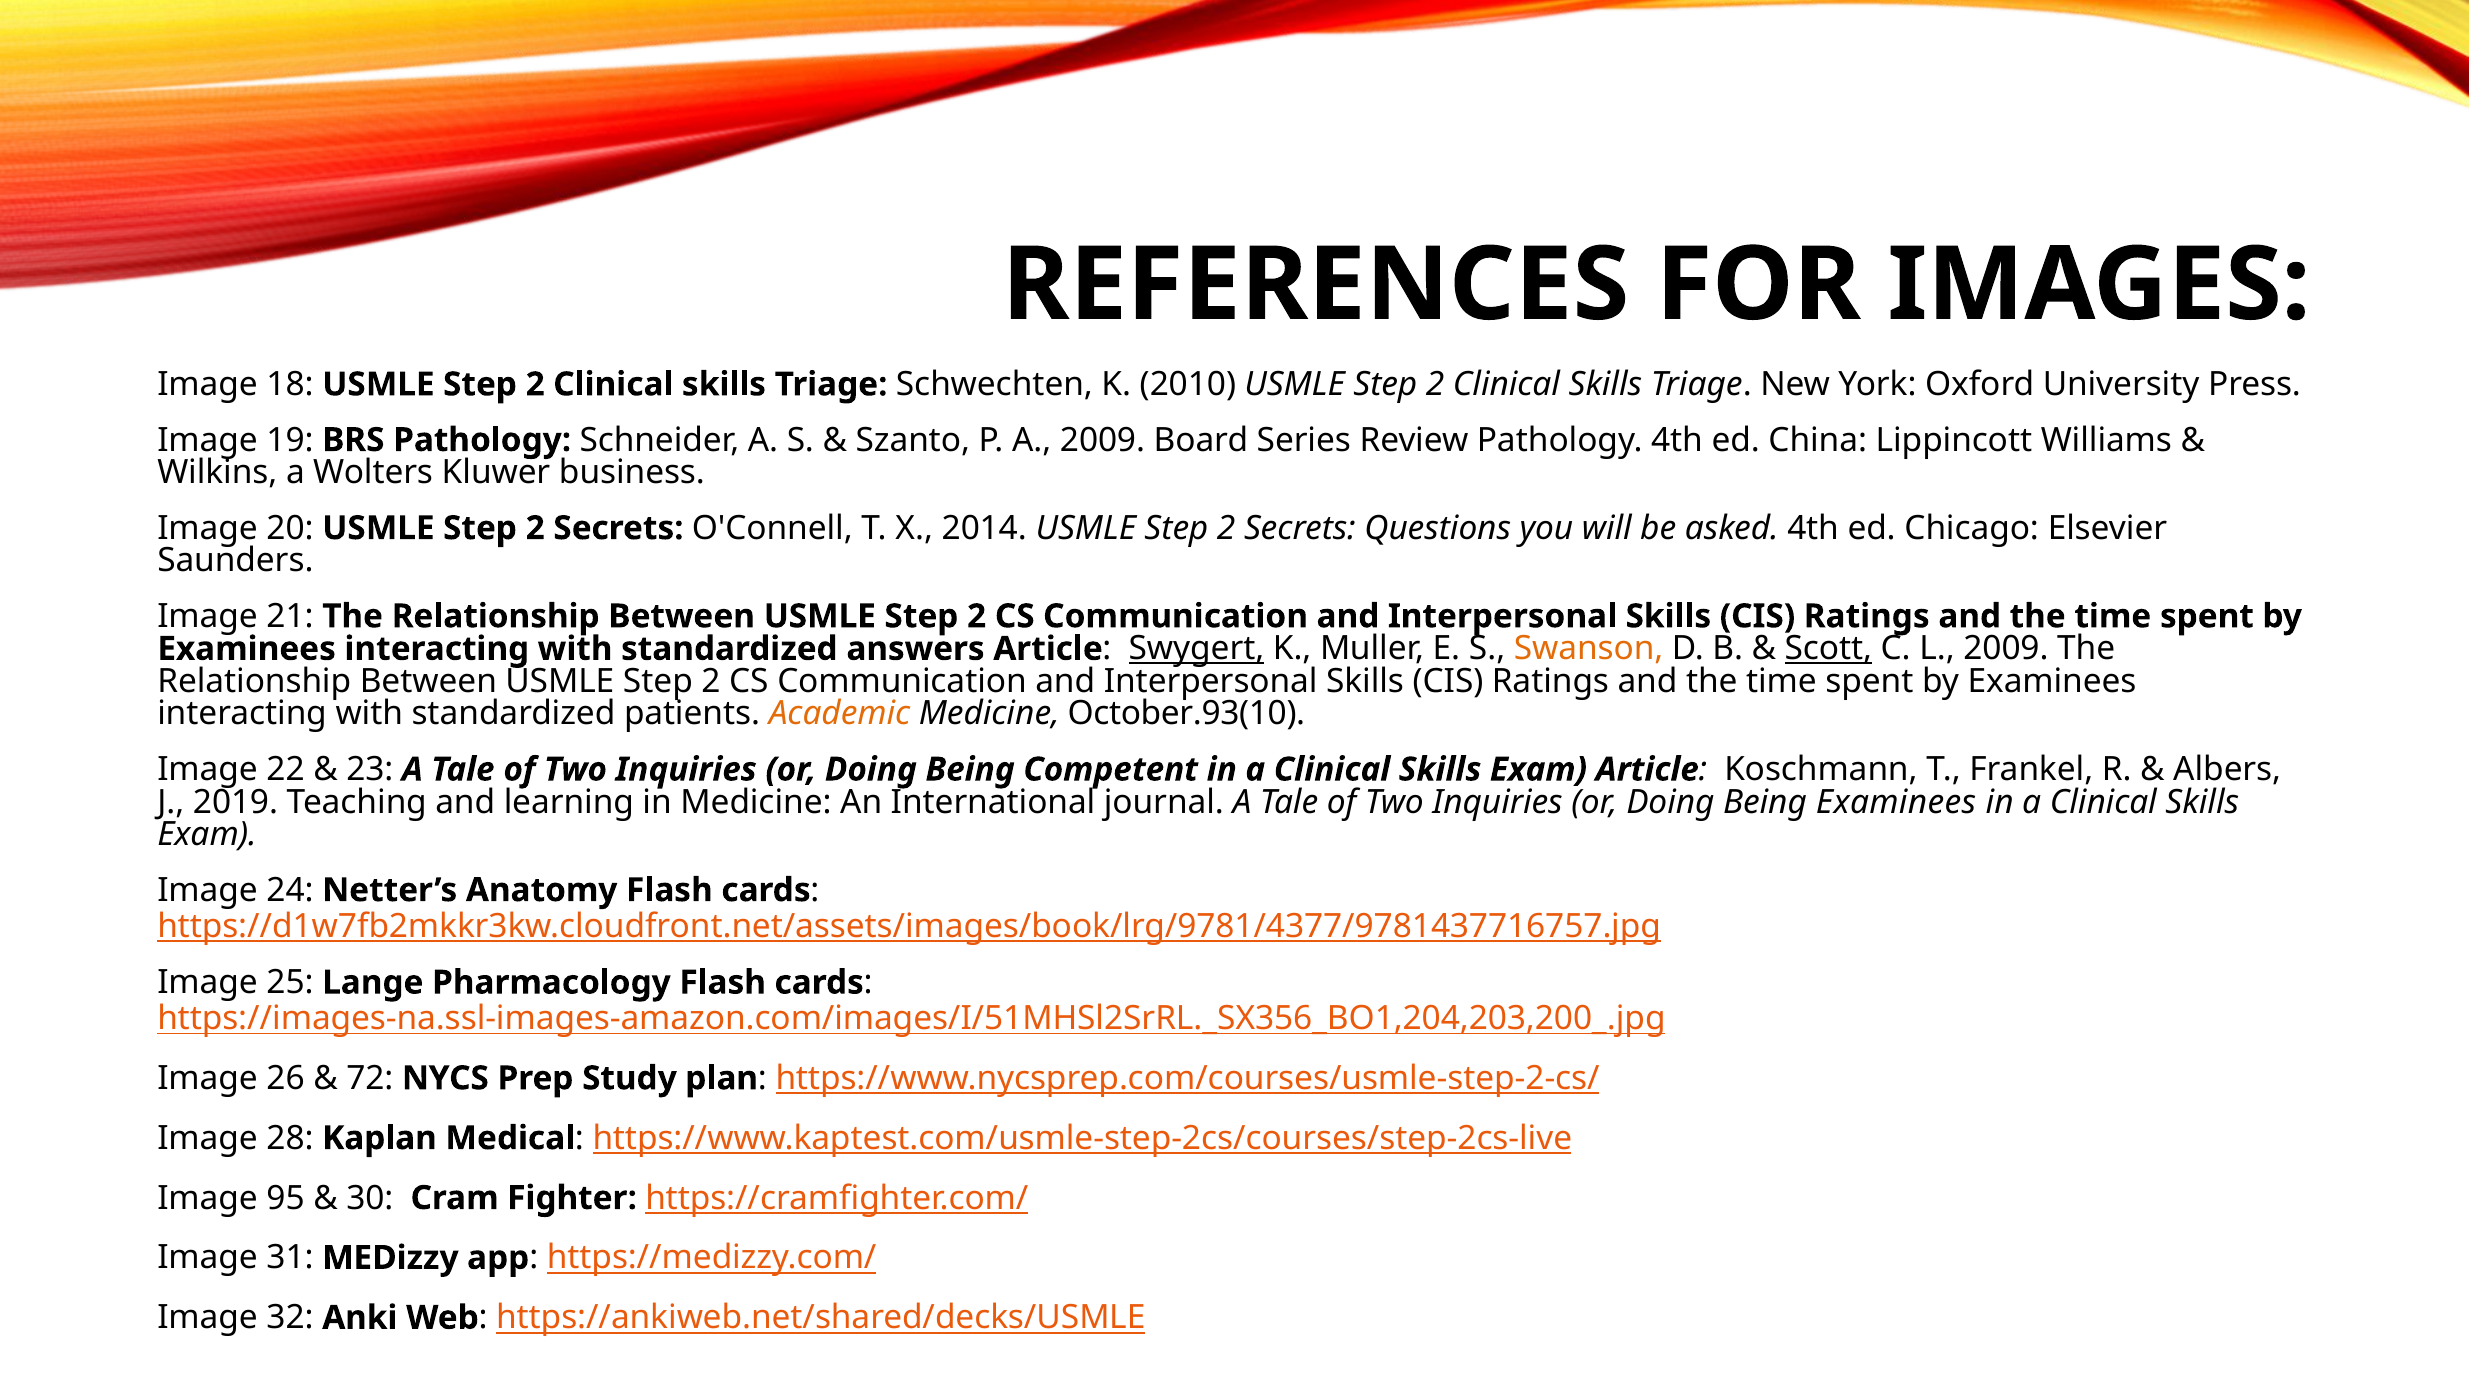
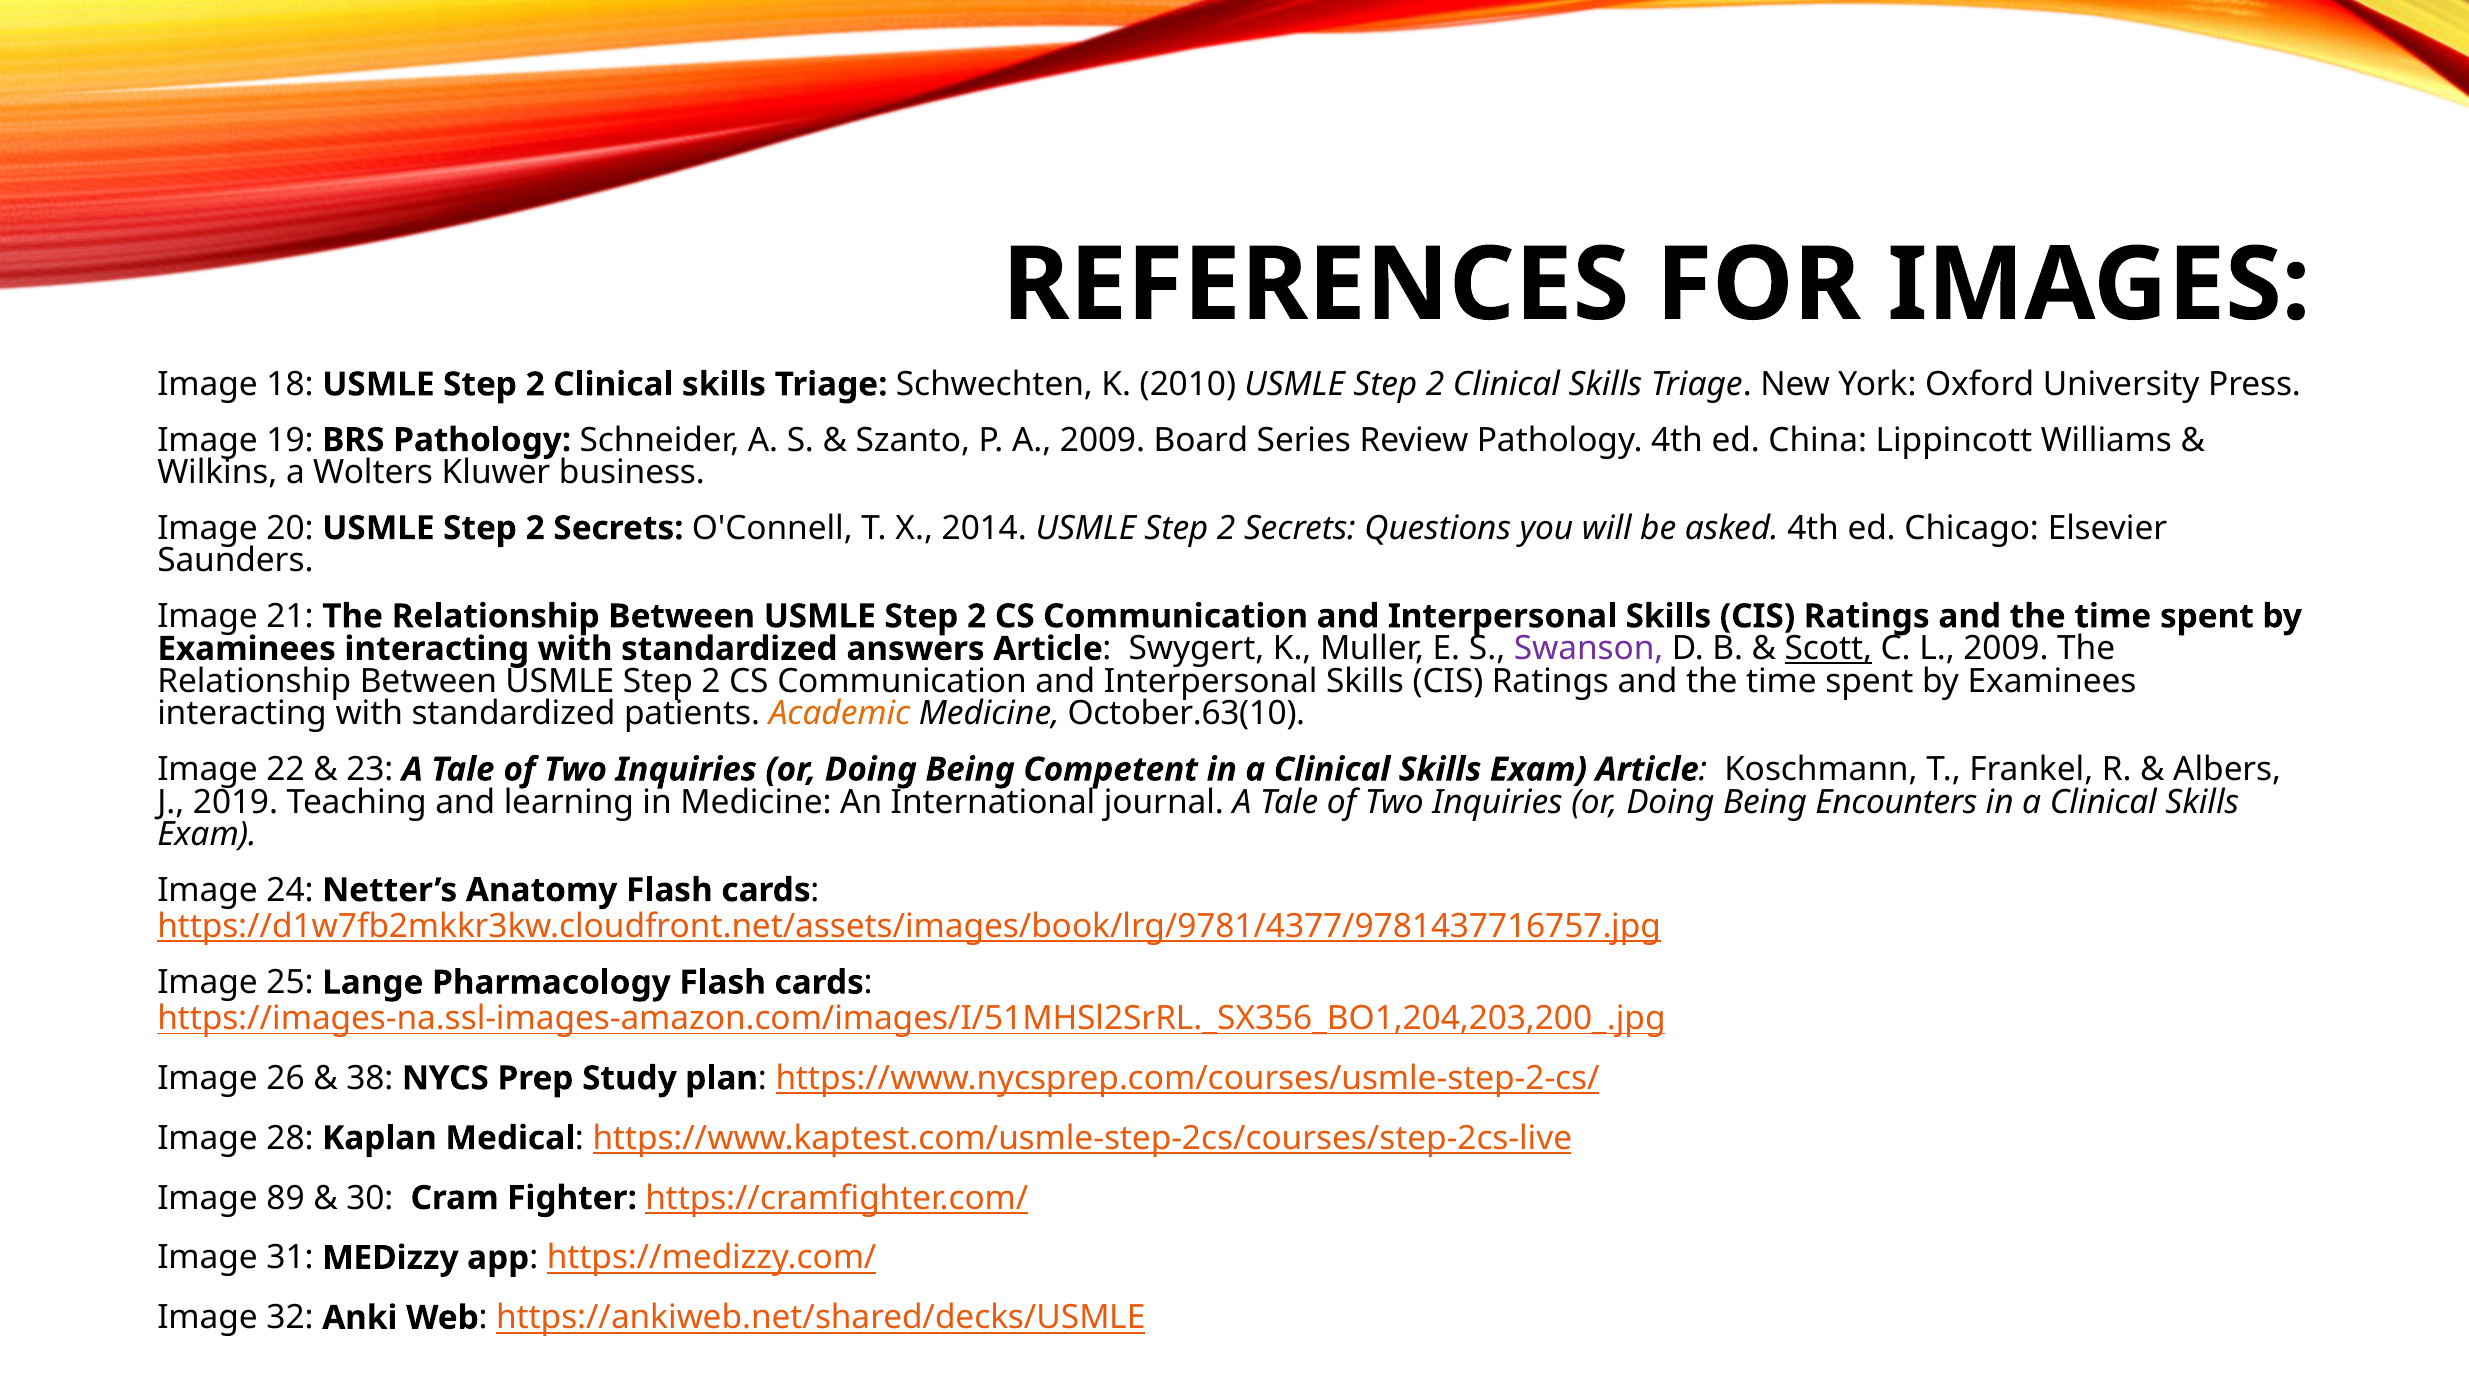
Swygert underline: present -> none (1196, 649)
Swanson colour: orange -> purple (1589, 649)
October.93(10: October.93(10 -> October.63(10 (1186, 714)
Being Examinees: Examinees -> Encounters (1896, 802)
72: 72 -> 38 (370, 1078)
95: 95 -> 89 (286, 1198)
